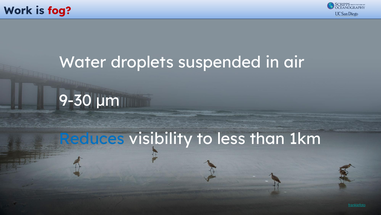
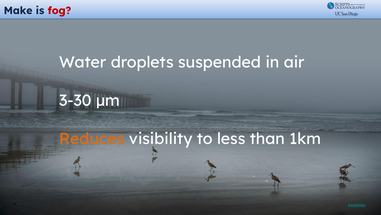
Work: Work -> Make (18, 11)
9-30: 9-30 -> 3-30 (75, 100)
Reduces colour: blue -> orange (92, 138)
